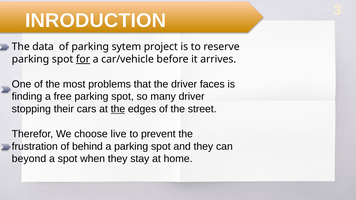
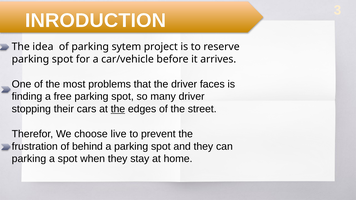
data: data -> idea (43, 47)
for underline: present -> none (83, 59)
beyond: beyond -> parking (29, 159)
